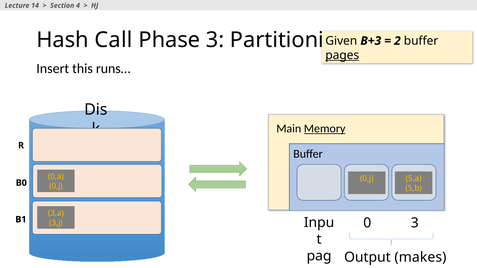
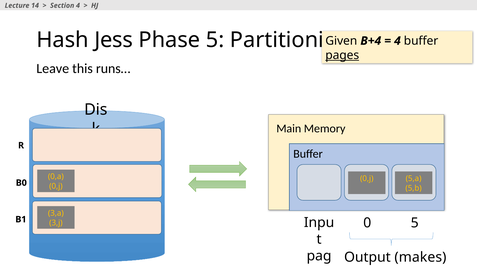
Call: Call -> Jess (114, 40)
Phase 3: 3 -> 5 (215, 40)
B+3: B+3 -> B+4 (371, 41)
2: 2 -> 4 (397, 41)
Insert: Insert -> Leave (53, 69)
Memory underline: present -> none (325, 129)
0 3: 3 -> 5 (415, 223)
